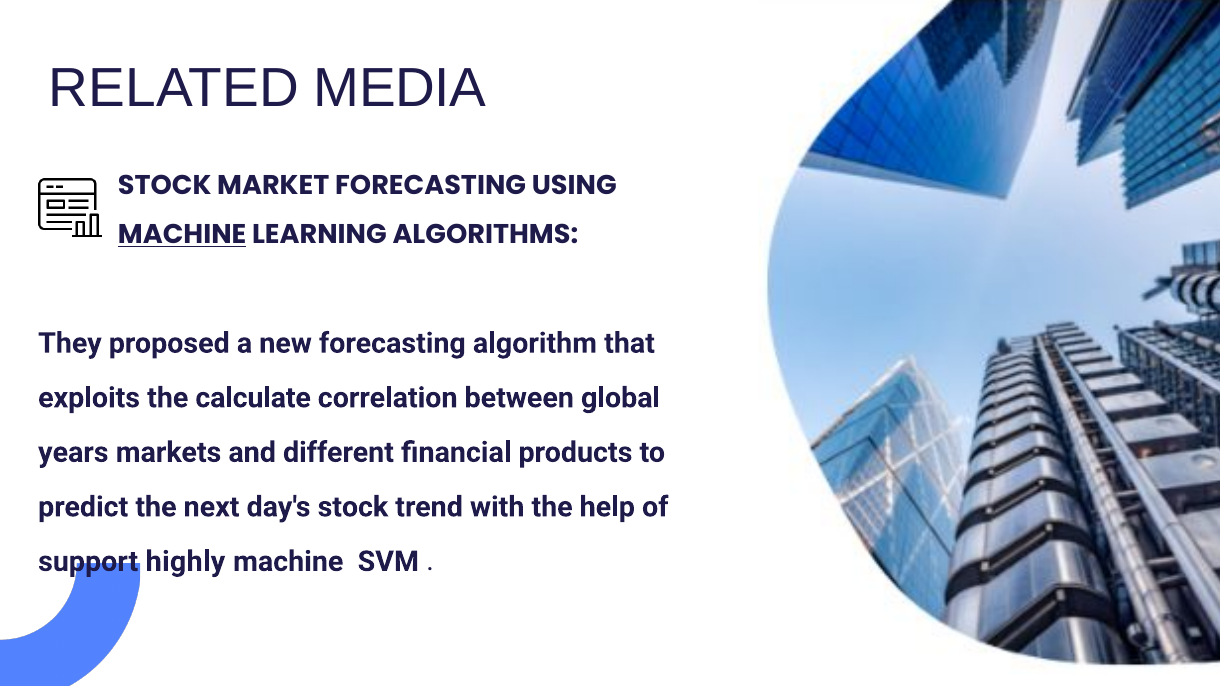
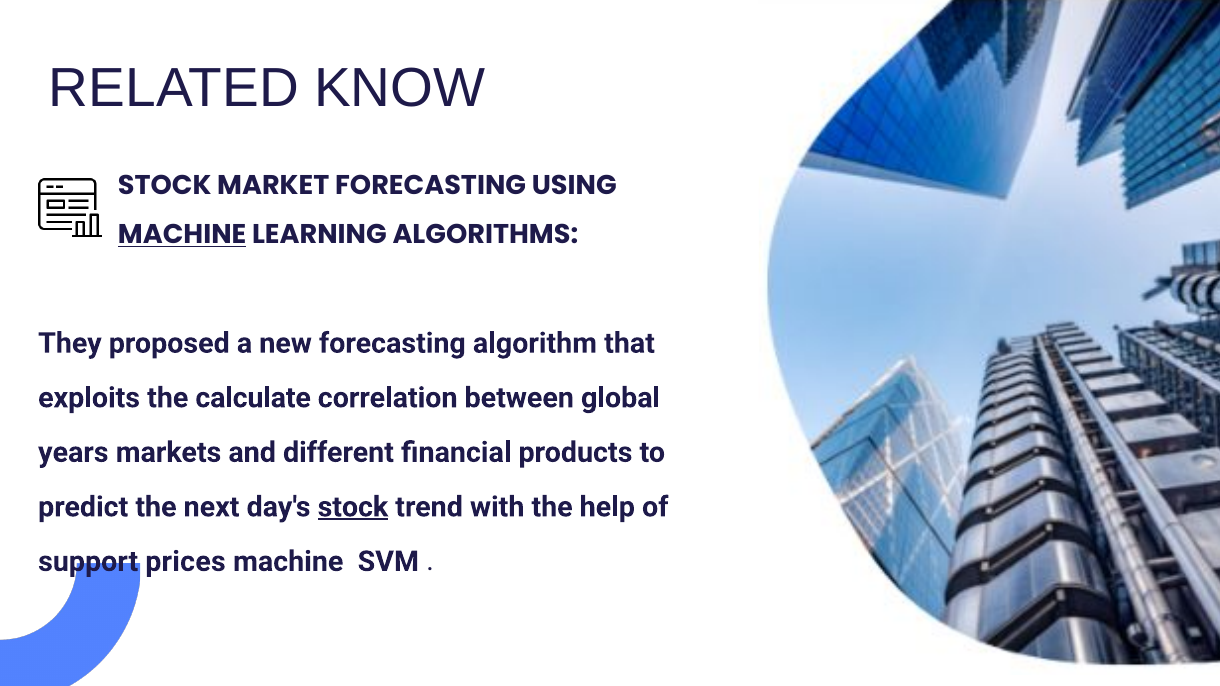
MEDIA: MEDIA -> KNOW (400, 89)
stock underline: none -> present (353, 507)
highly: highly -> prices (185, 562)
